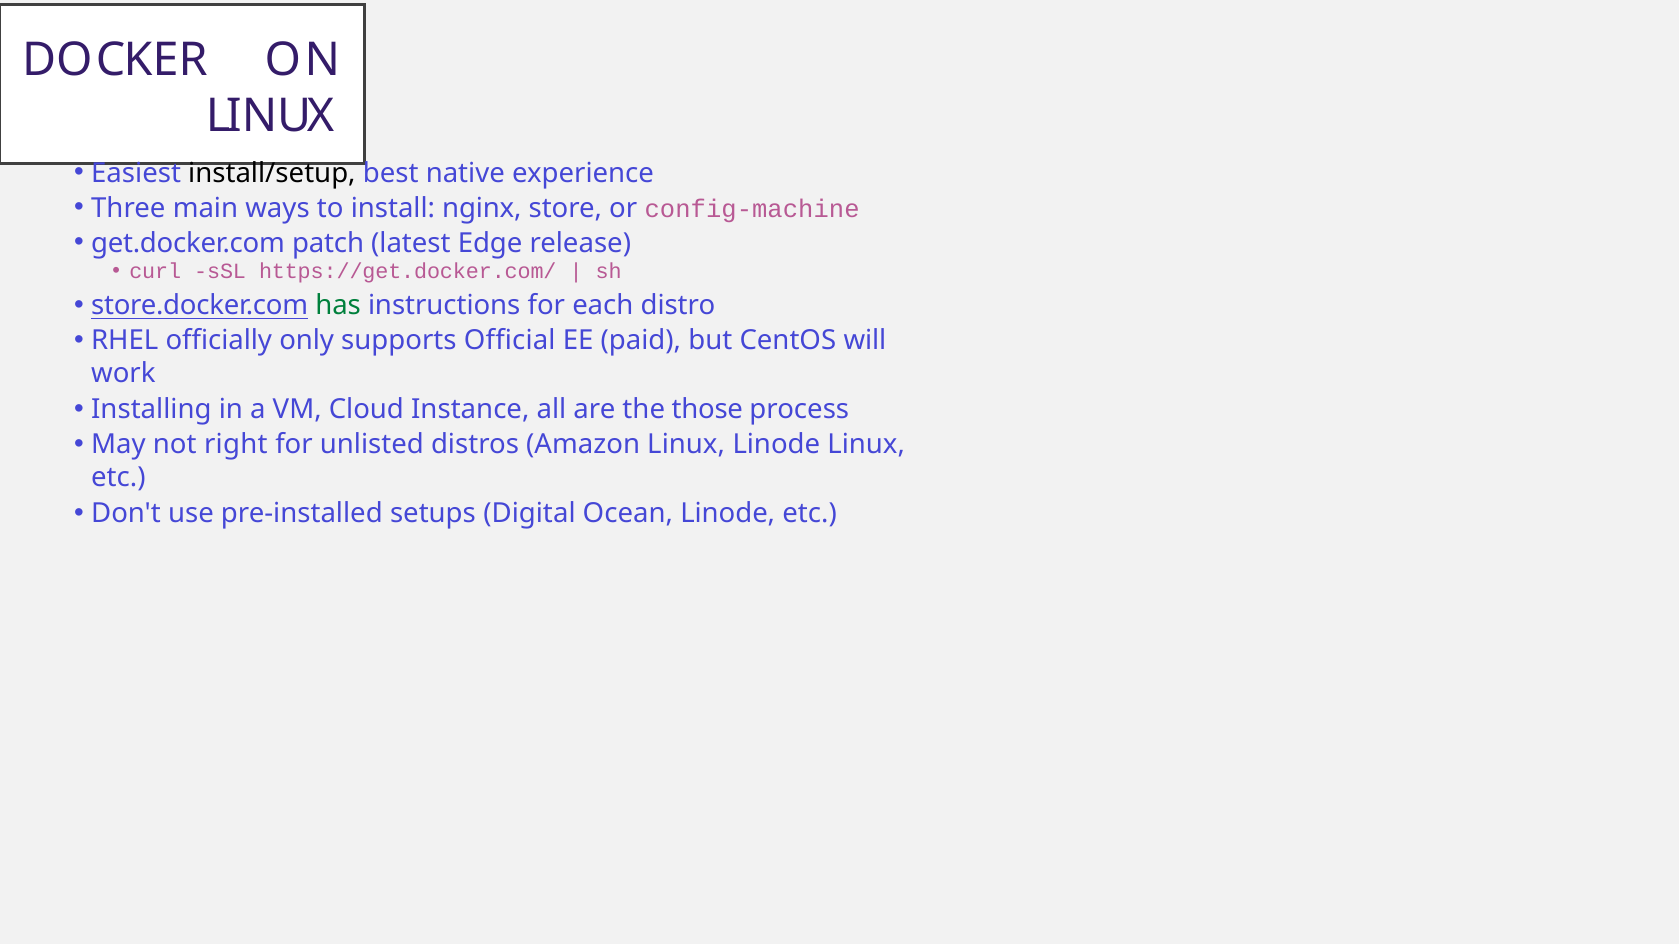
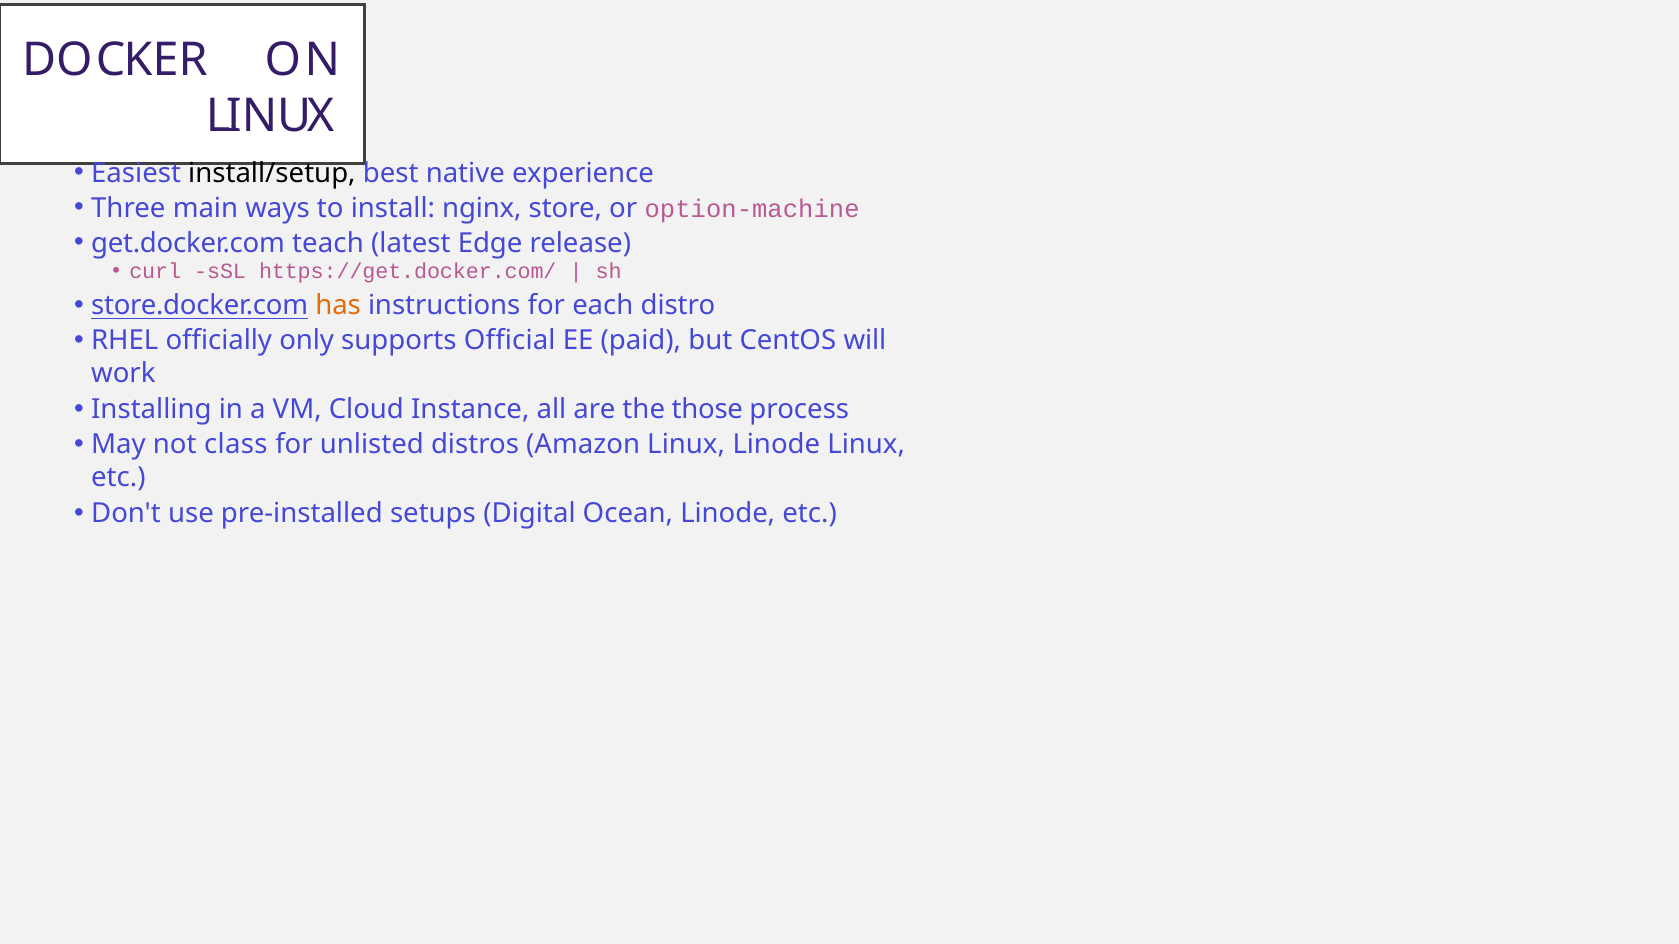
config-machine: config-machine -> option-machine (752, 209)
patch: patch -> teach (328, 244)
has colour: green -> orange (338, 306)
right: right -> class (236, 445)
